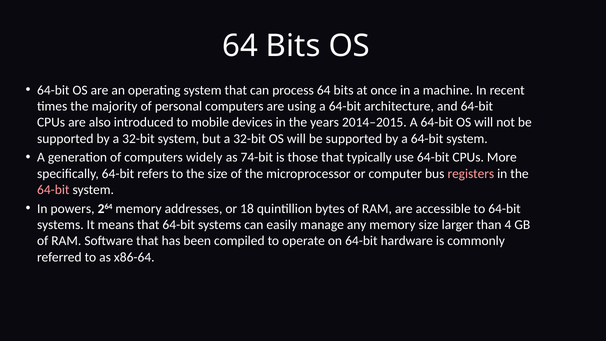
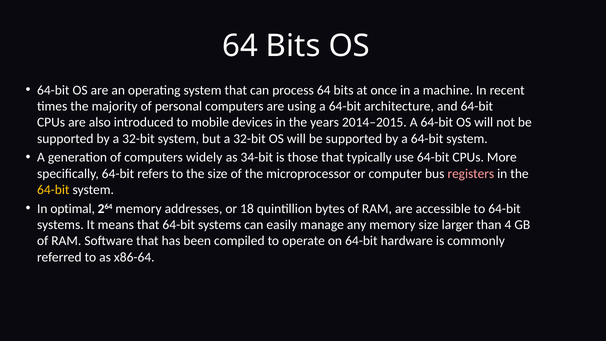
74-bit: 74-bit -> 34-bit (257, 157)
64-bit colour: pink -> yellow (53, 190)
powers: powers -> optimal (73, 209)
